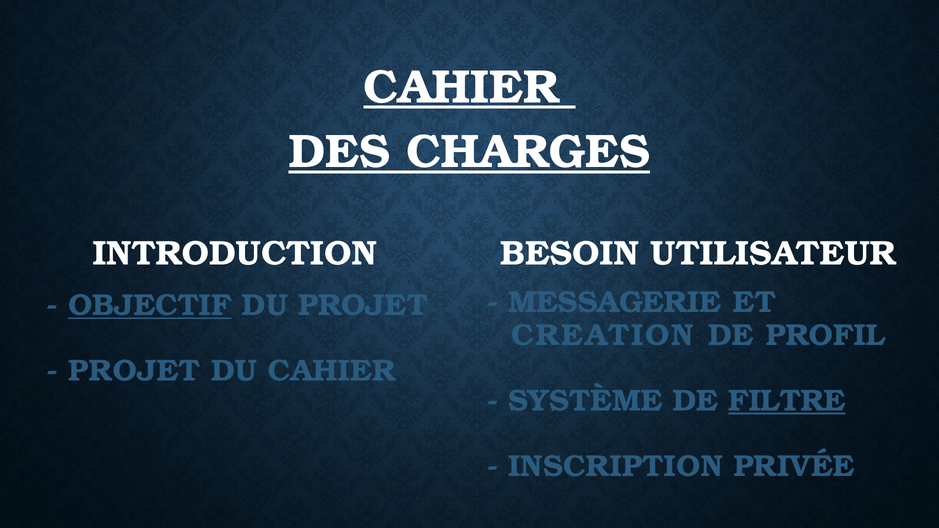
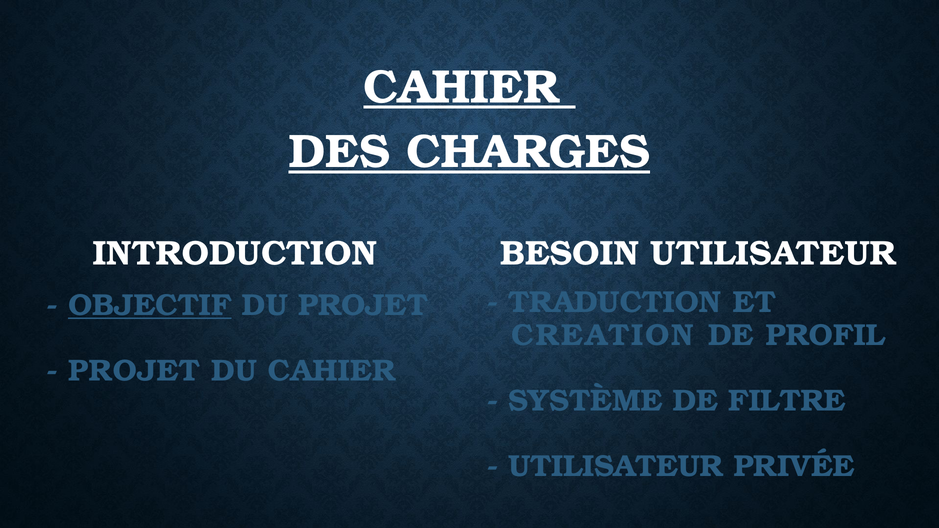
MESSAGERIE: MESSAGERIE -> TRADUCTION (615, 302)
FILTRE underline: present -> none (787, 401)
INSCRIPTION: INSCRIPTION -> UTILISATEUR (616, 466)
